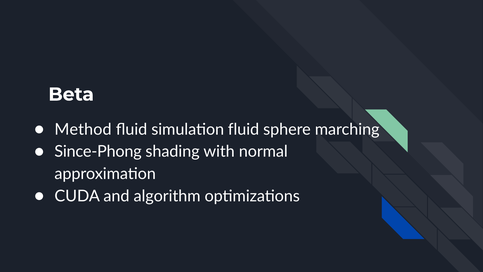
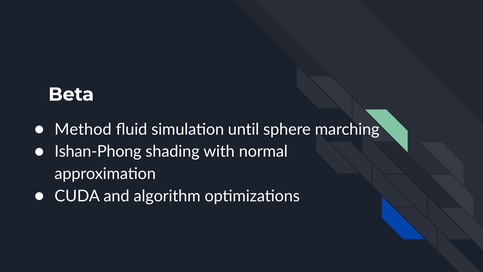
simulation fluid: fluid -> until (244, 129)
Since-Phong: Since-Phong -> Ishan-Phong (98, 151)
